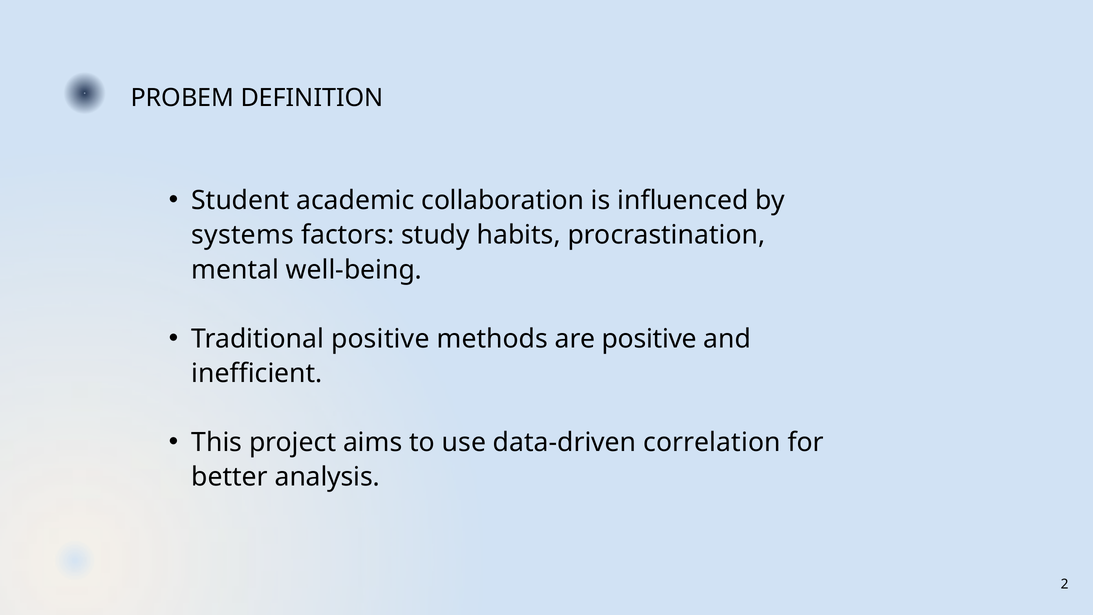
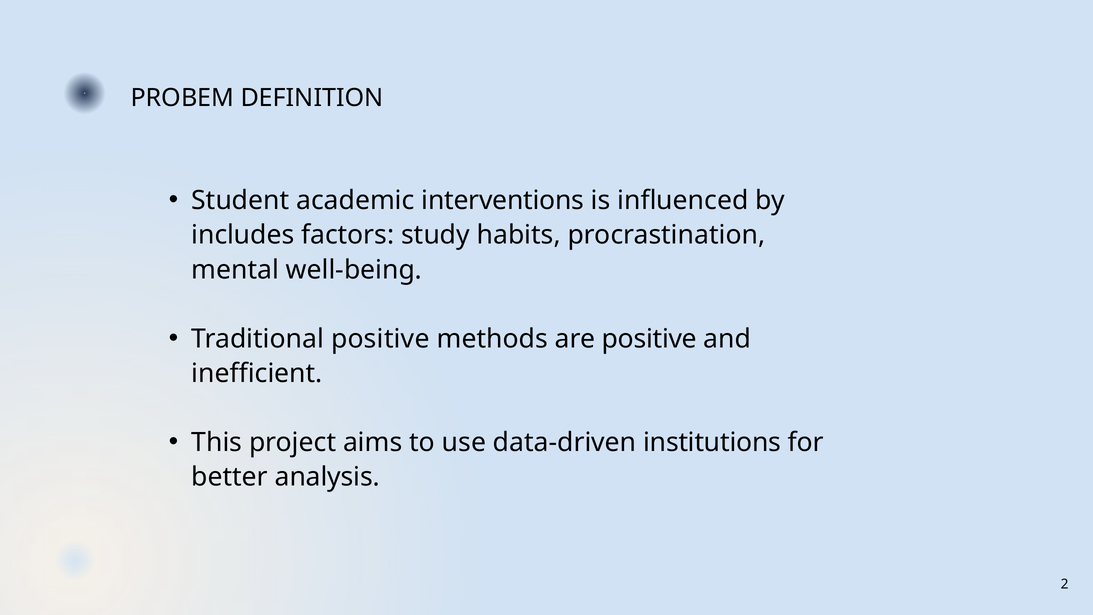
collaboration: collaboration -> interventions (503, 201)
systems: systems -> includes (243, 235)
correlation: correlation -> institutions (712, 442)
